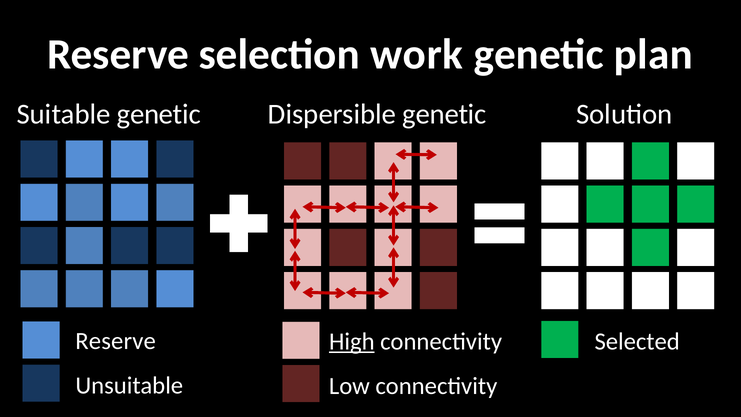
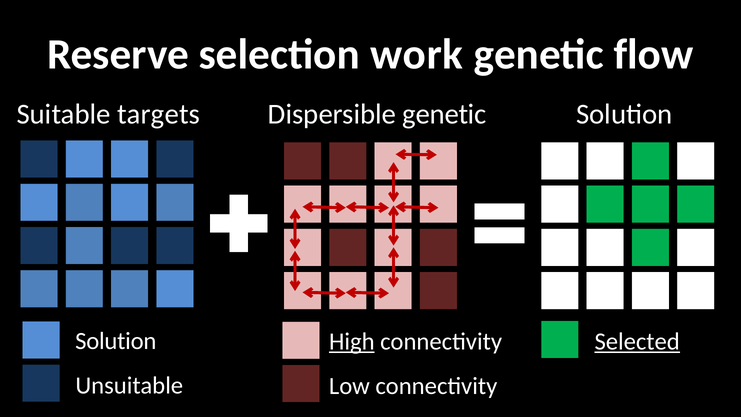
plan: plan -> flow (653, 54)
Suitable genetic: genetic -> targets (159, 114)
Reserve: Reserve -> Solution (116, 341)
Selected underline: none -> present (637, 342)
